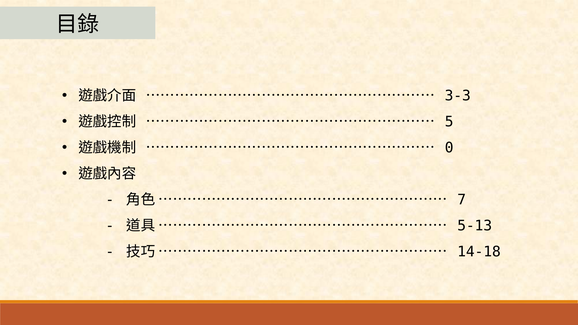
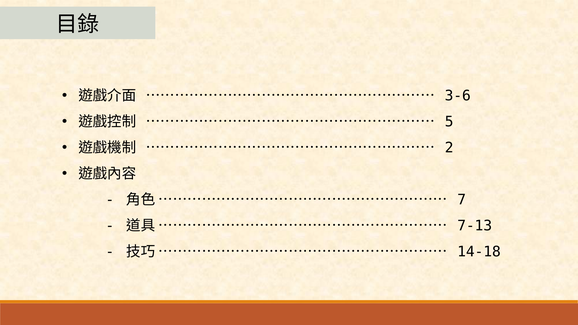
3-3: 3-3 -> 3-6 (458, 96)
0: 0 -> 2 (449, 148)
5-13: 5-13 -> 7-13 (475, 226)
